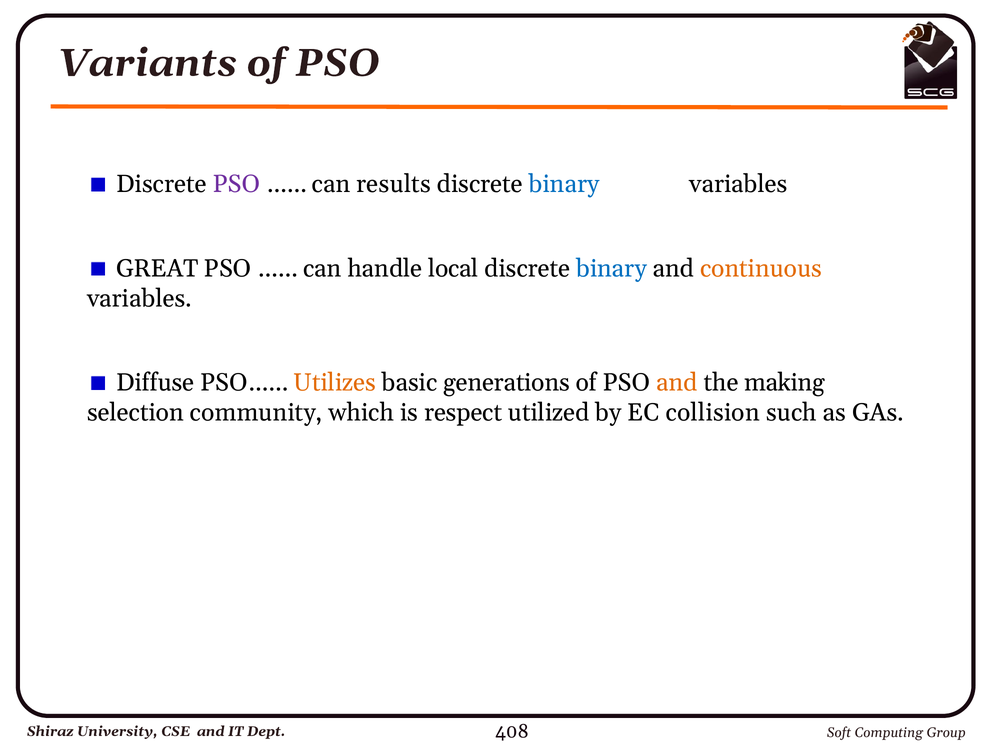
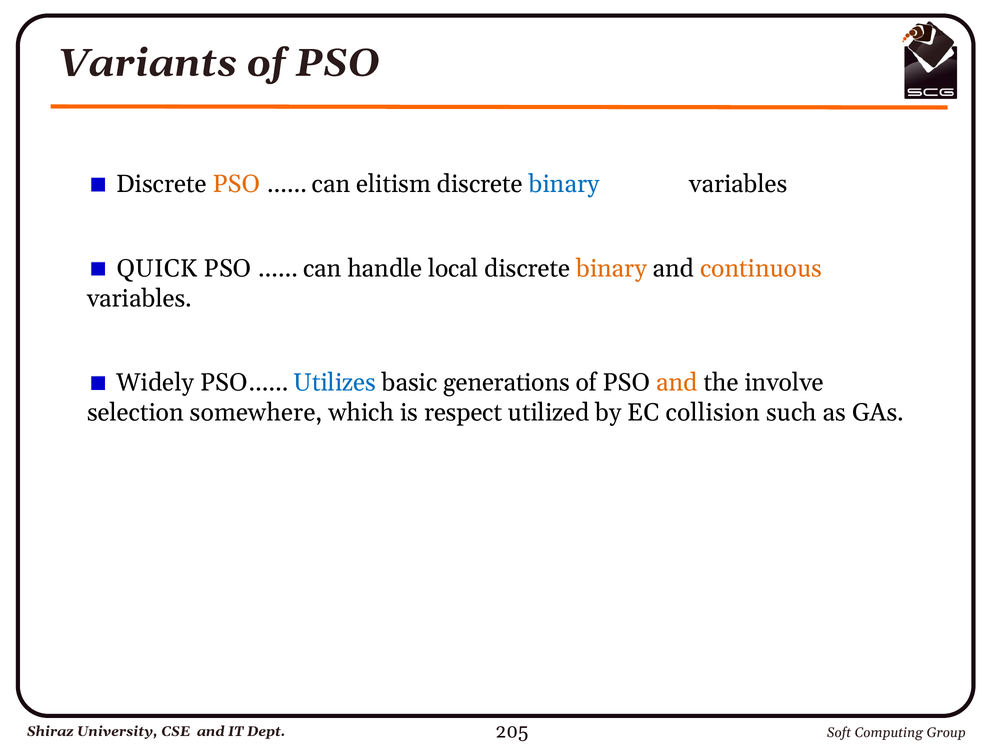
PSO colour: purple -> orange (236, 184)
results: results -> elitism (394, 184)
GREAT: GREAT -> QUICK (157, 268)
binary colour: blue -> orange (612, 268)
Diffuse: Diffuse -> Widely (155, 382)
Utilizes colour: orange -> blue (335, 382)
making: making -> involve (784, 382)
community: community -> somewhere (256, 412)
408: 408 -> 205 (512, 731)
